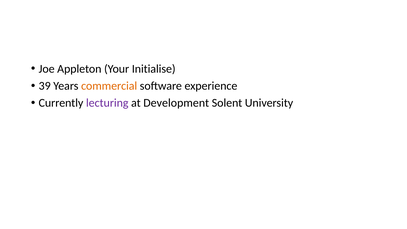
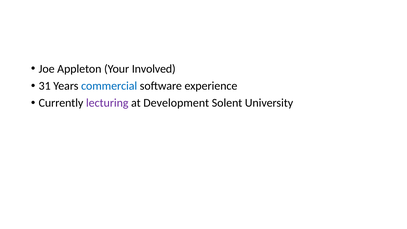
Initialise: Initialise -> Involved (154, 69)
39: 39 -> 31 (45, 86)
commercial colour: orange -> blue (109, 86)
